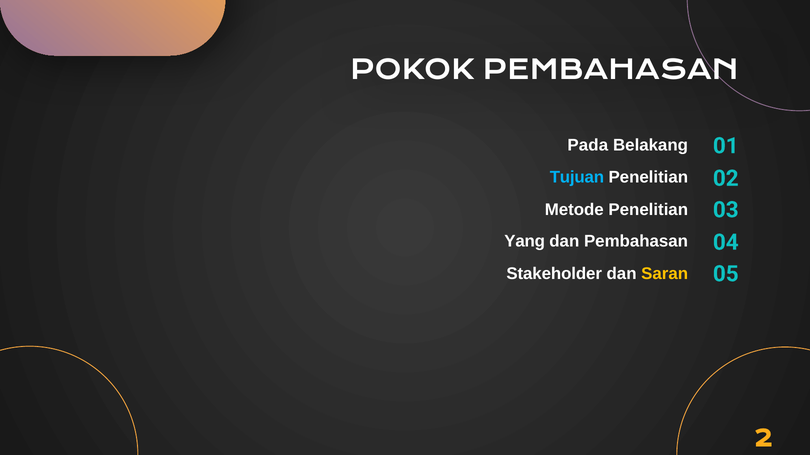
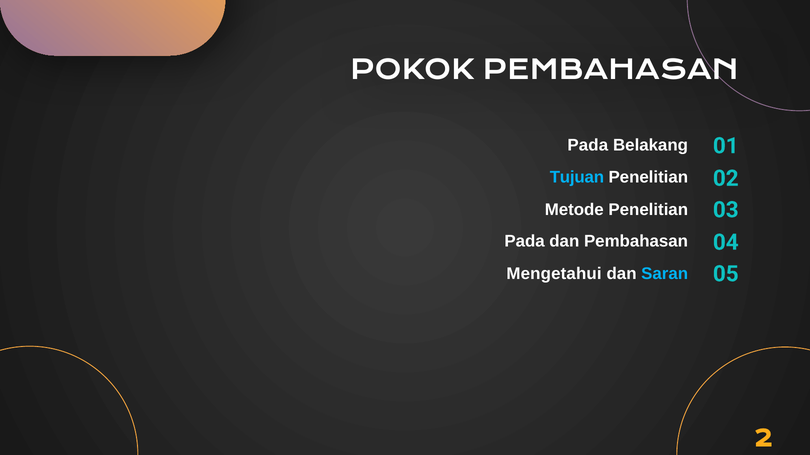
Yang: Yang -> Pada (525, 241)
Stakeholder: Stakeholder -> Mengetahui (554, 274)
Saran colour: yellow -> light blue (665, 274)
